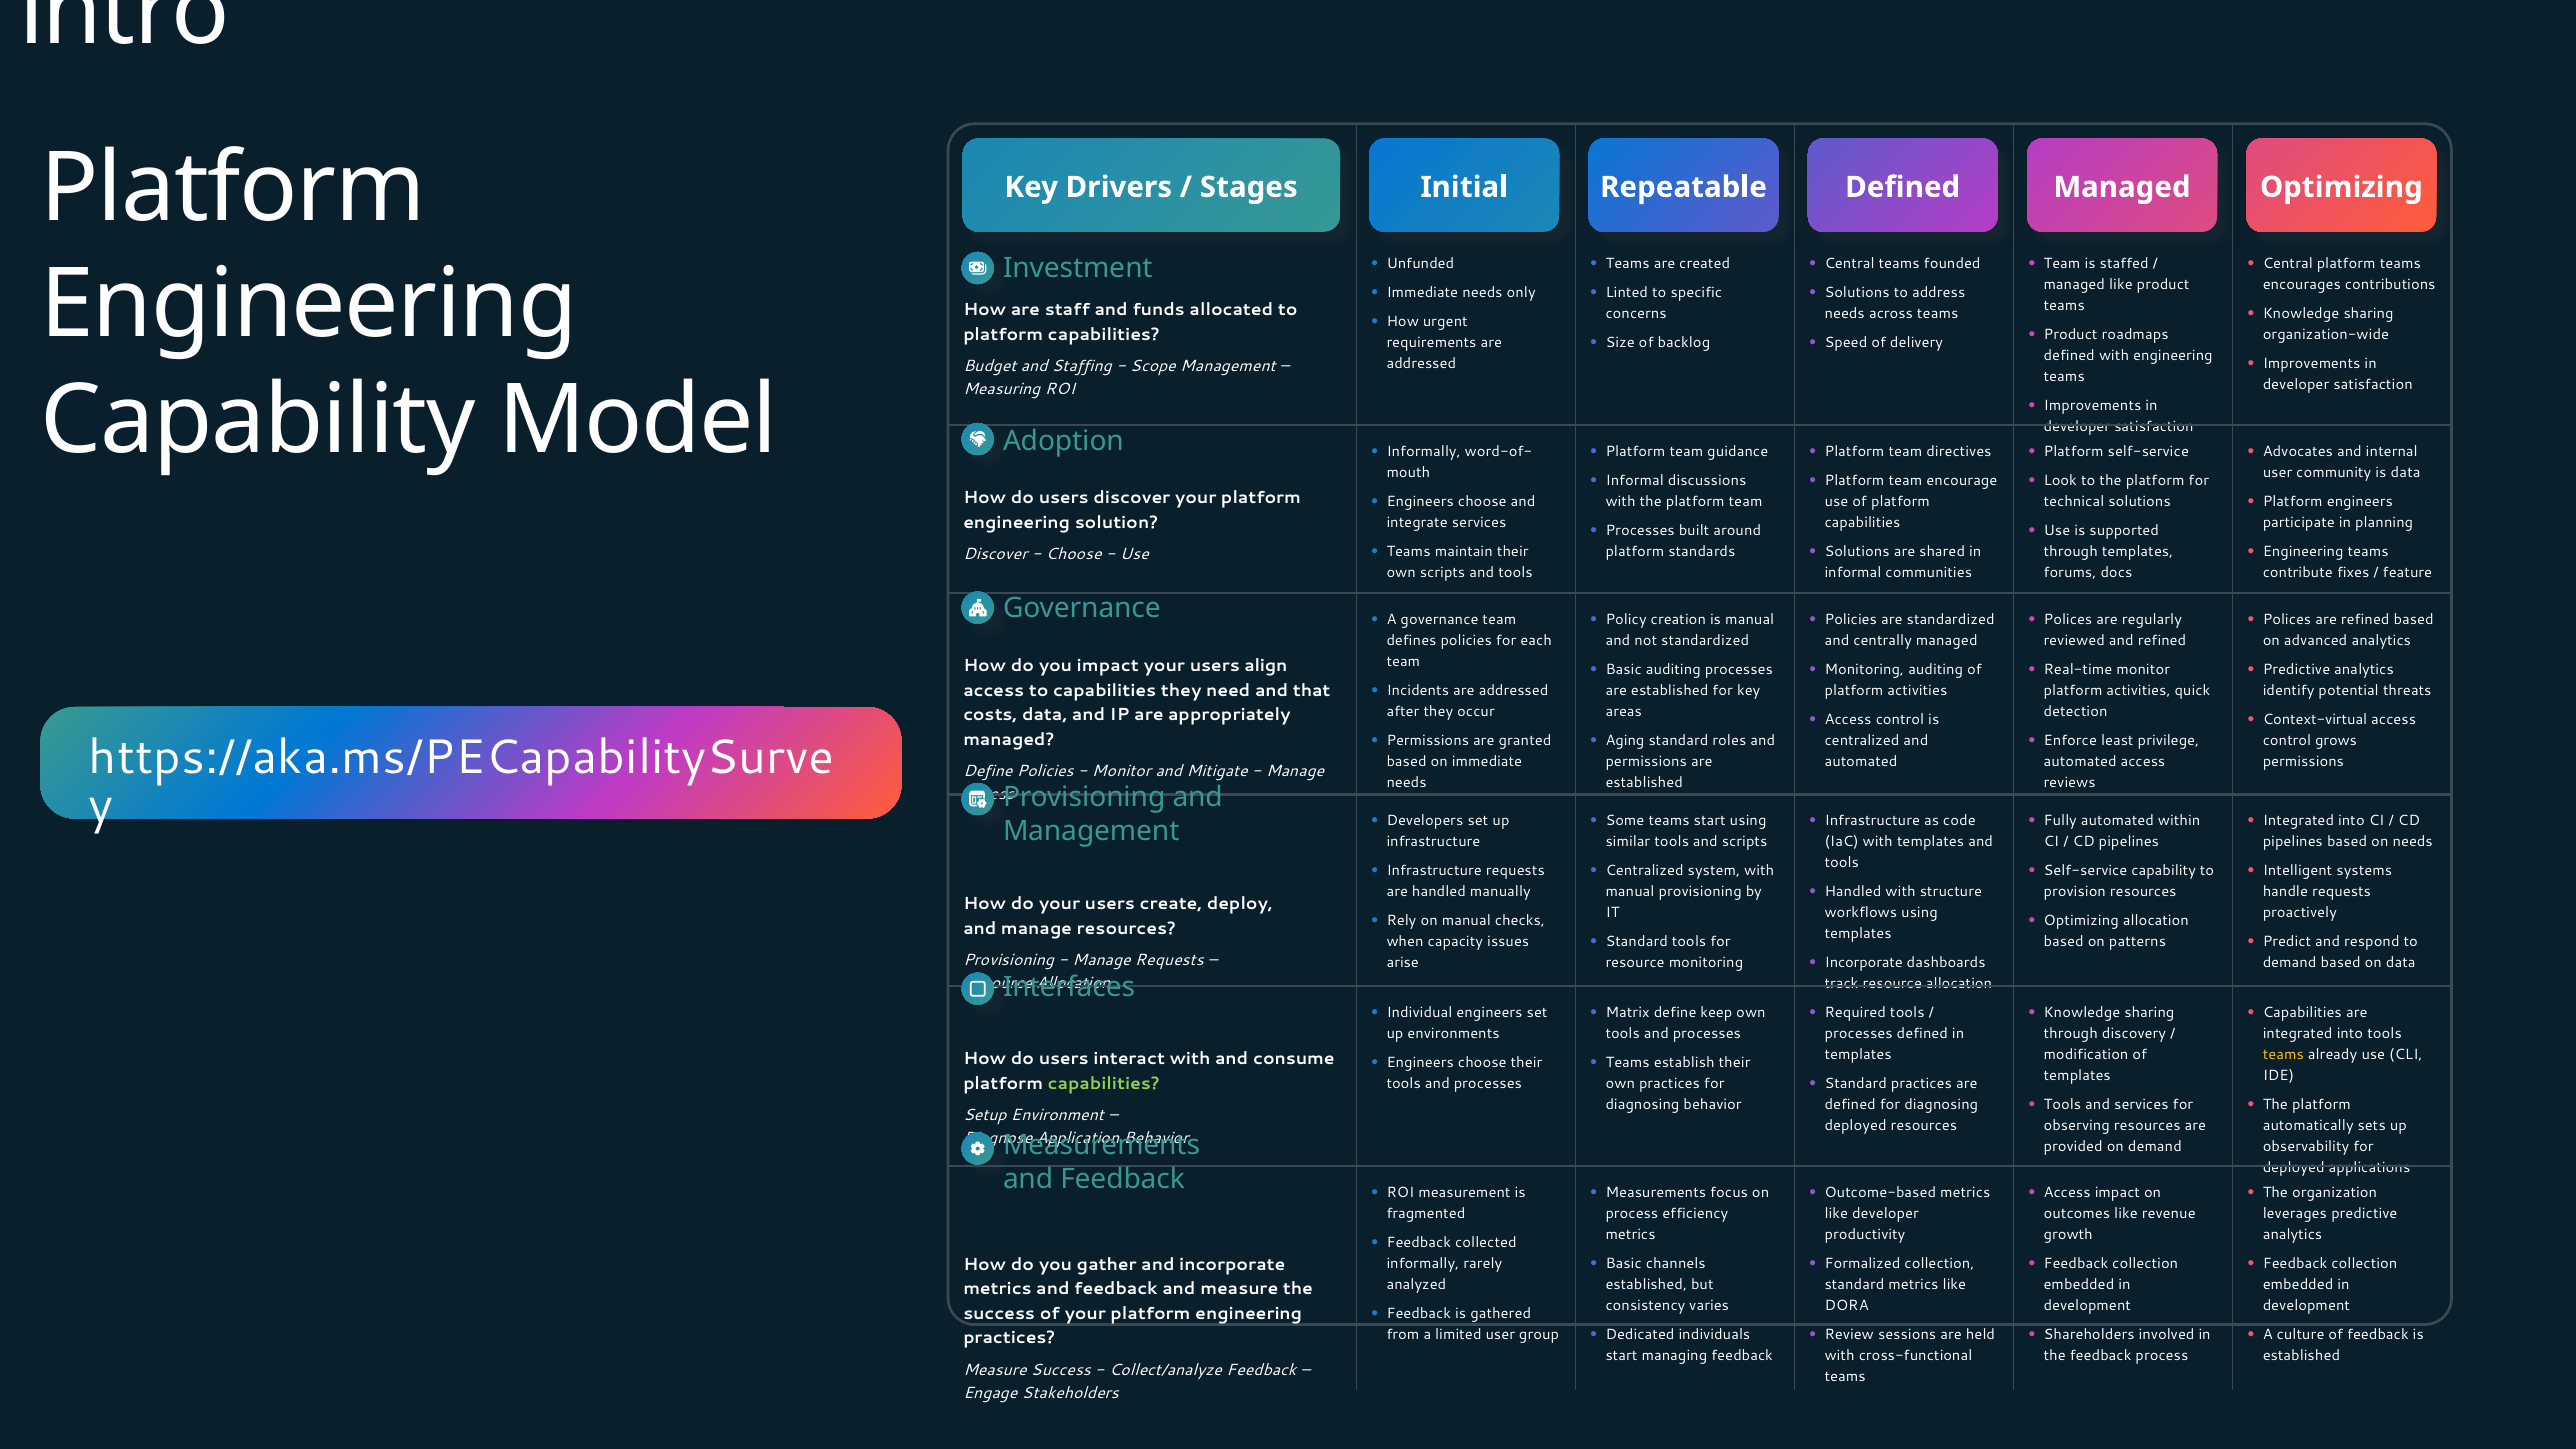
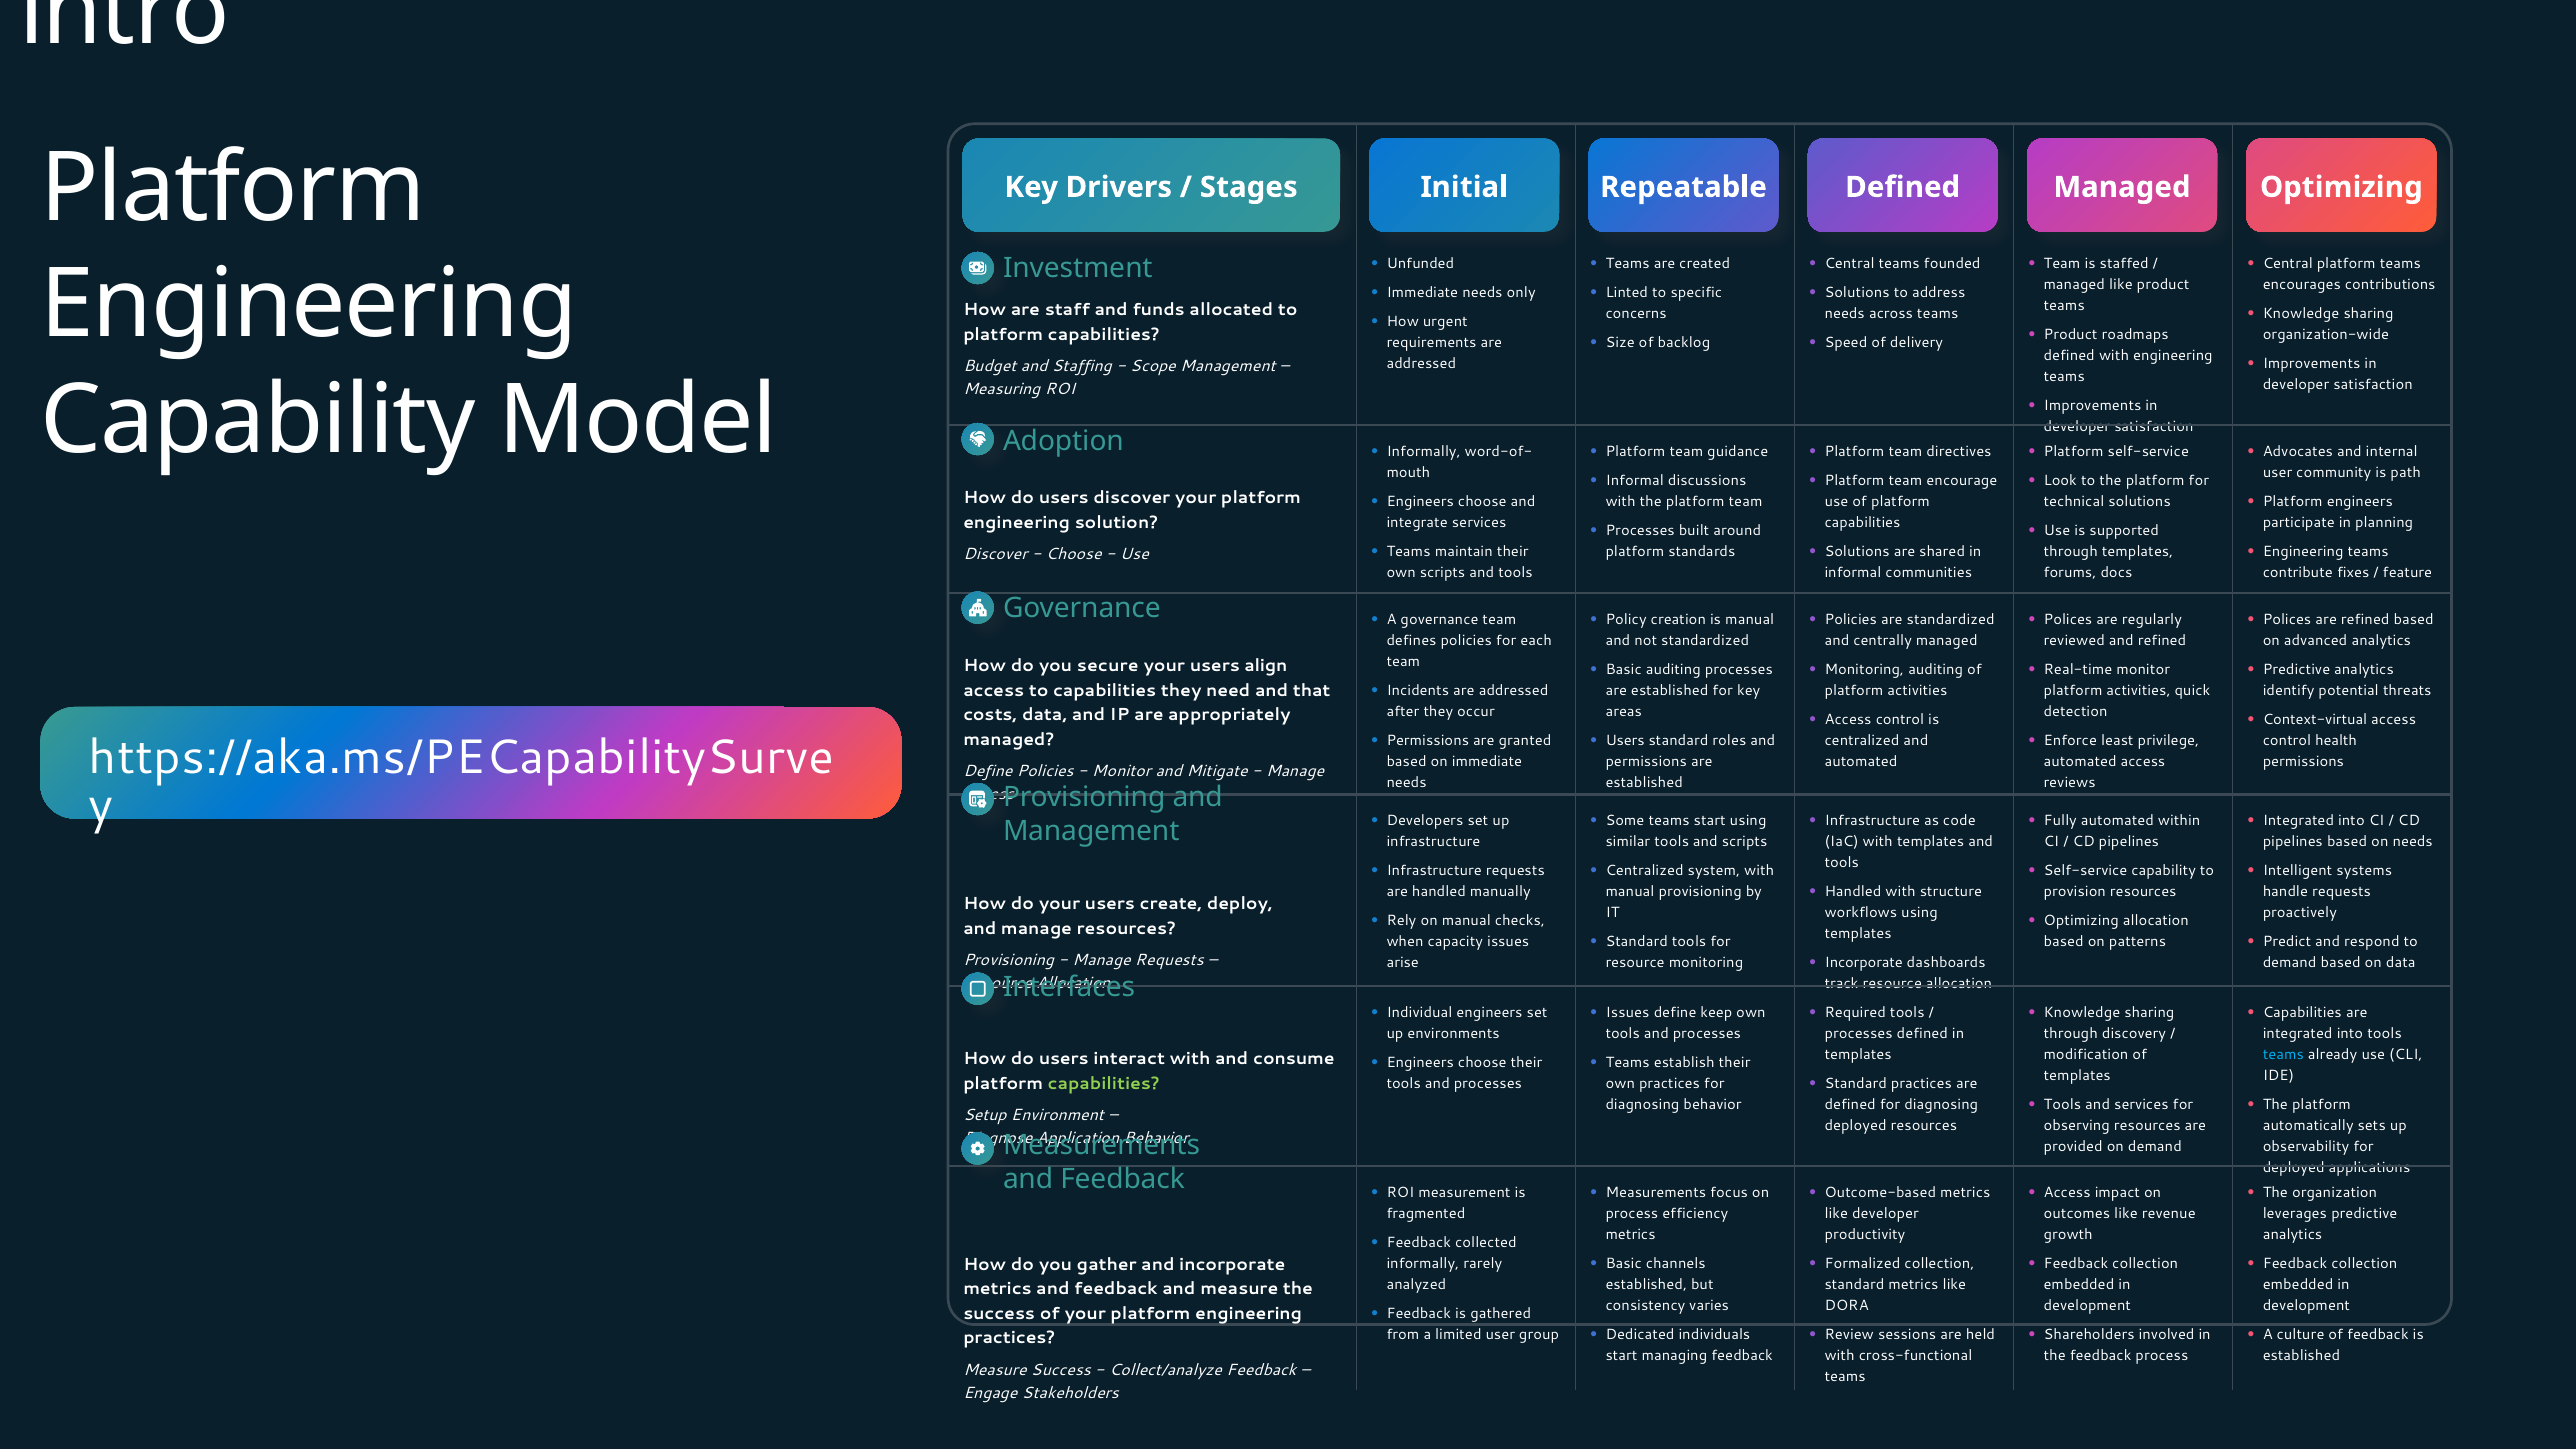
is data: data -> path (2406, 473)
you impact: impact -> secure (1108, 666)
Aging: Aging -> Users (1625, 741)
grows: grows -> health (2336, 741)
Matrix: Matrix -> Issues (1628, 1012)
teams colour: yellow -> light blue (2283, 1054)
